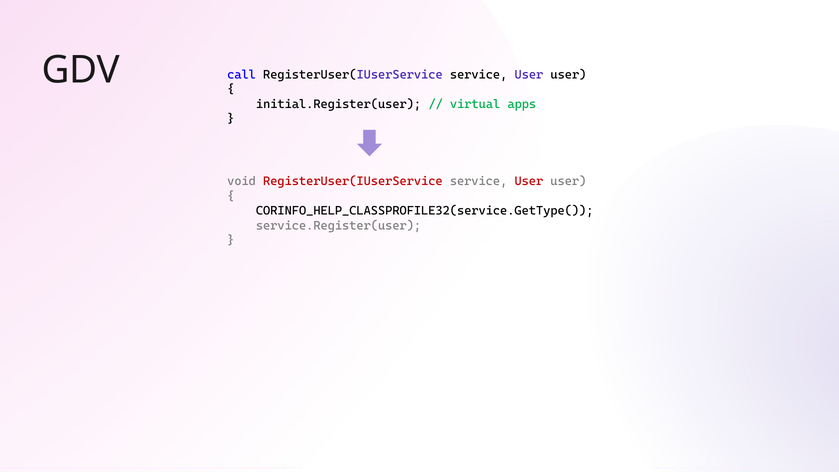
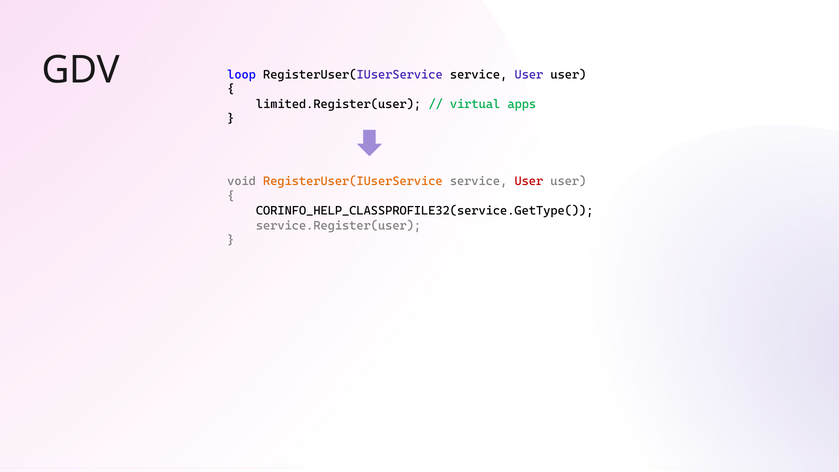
call: call -> loop (242, 75)
initial.Register(user: initial.Register(user -> limited.Register(user (339, 104)
RegisterUser(IUserService colour: red -> orange (353, 181)
